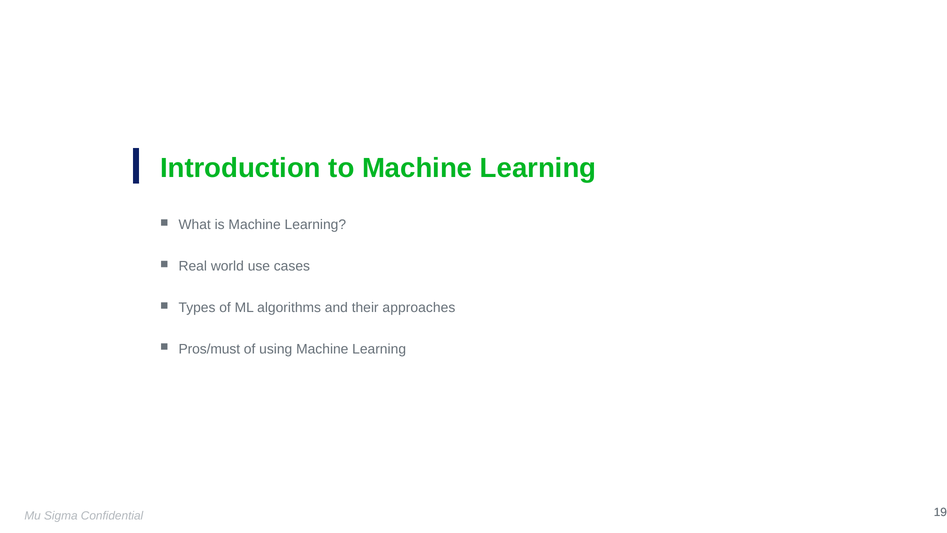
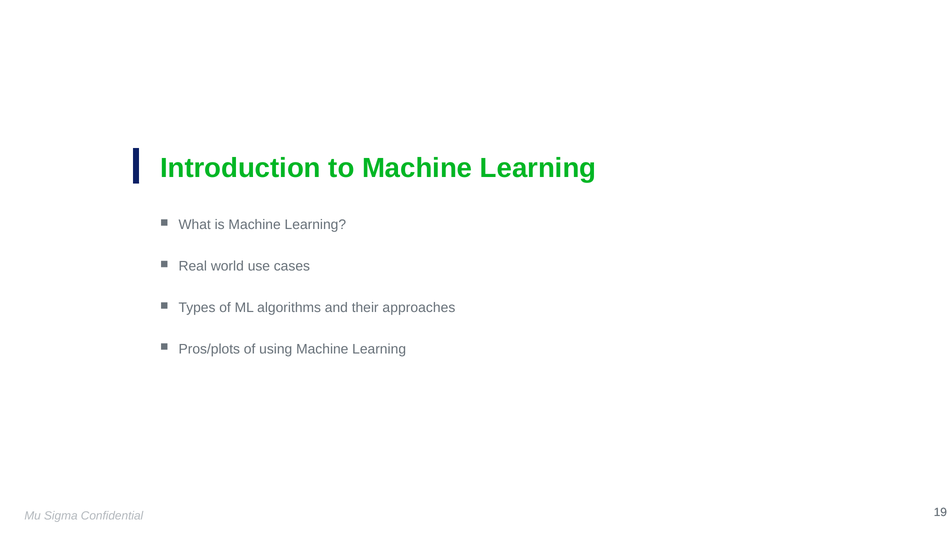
Pros/must: Pros/must -> Pros/plots (209, 349)
